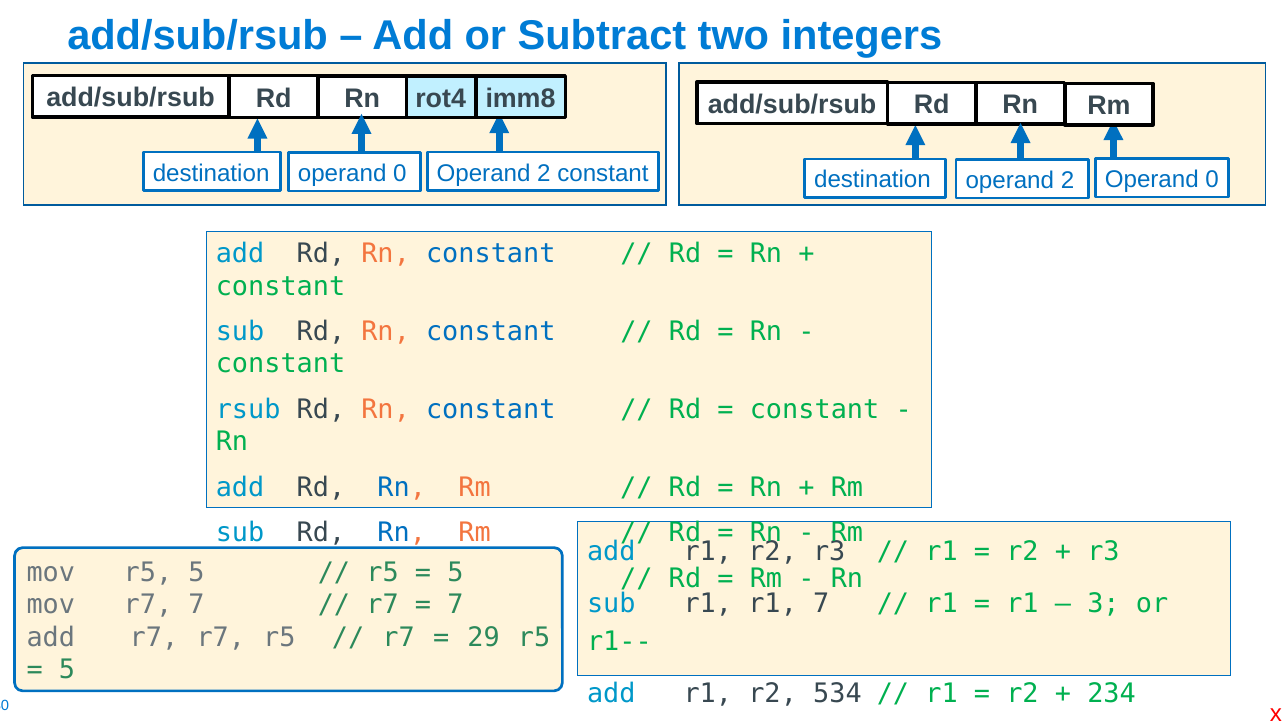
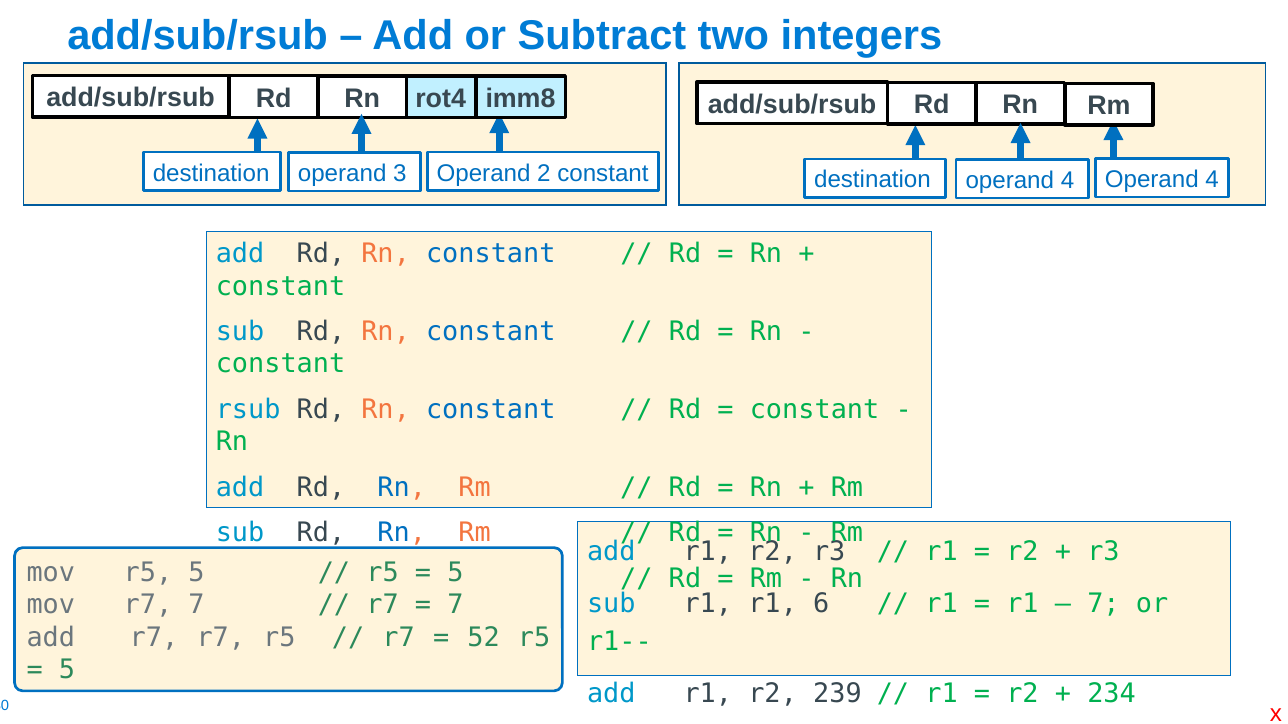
0: 0 -> 3 (400, 174)
0: 0 -> 4 (1212, 180)
2: 2 -> 4 (1068, 181)
r1 7: 7 -> 6 (821, 604)
3: 3 -> 7 (1103, 604)
29: 29 -> 52 (484, 638)
534: 534 -> 239 (837, 694)
